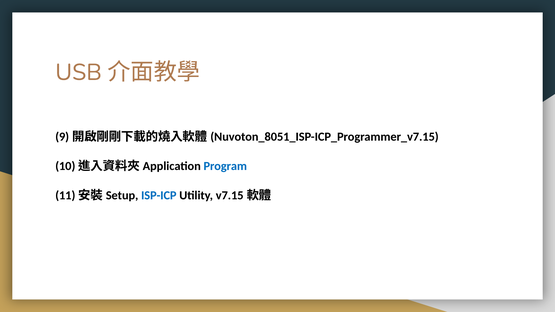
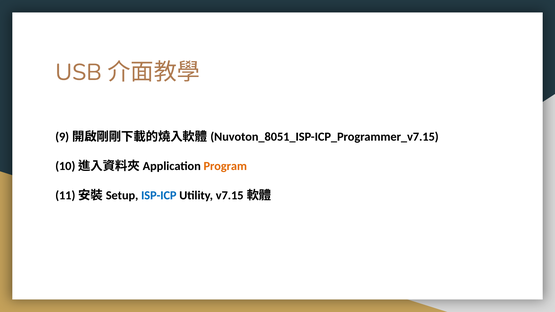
Program colour: blue -> orange (225, 166)
